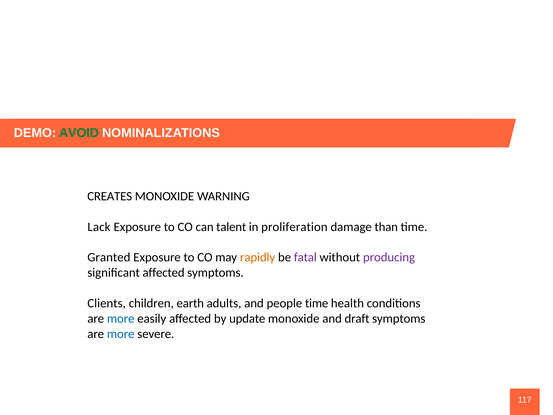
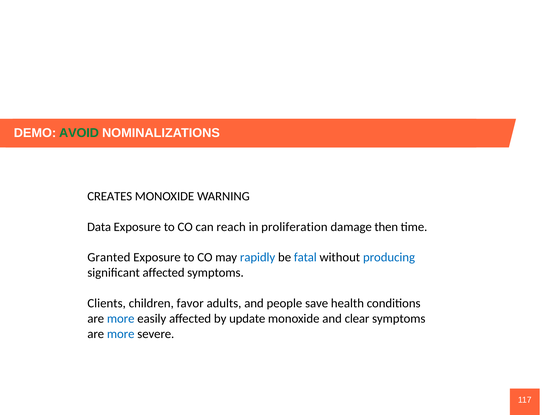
Lack: Lack -> Data (99, 227)
talent: talent -> reach (231, 227)
than: than -> then (386, 227)
rapidly colour: orange -> blue (258, 257)
fatal colour: purple -> blue (305, 257)
producing colour: purple -> blue (389, 257)
earth: earth -> favor (190, 303)
people time: time -> save (317, 303)
draft: draft -> clear (357, 318)
